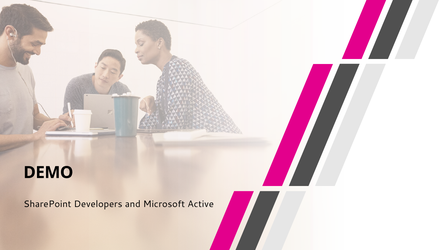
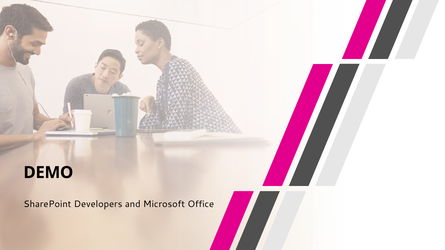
Active: Active -> Office (201, 204)
